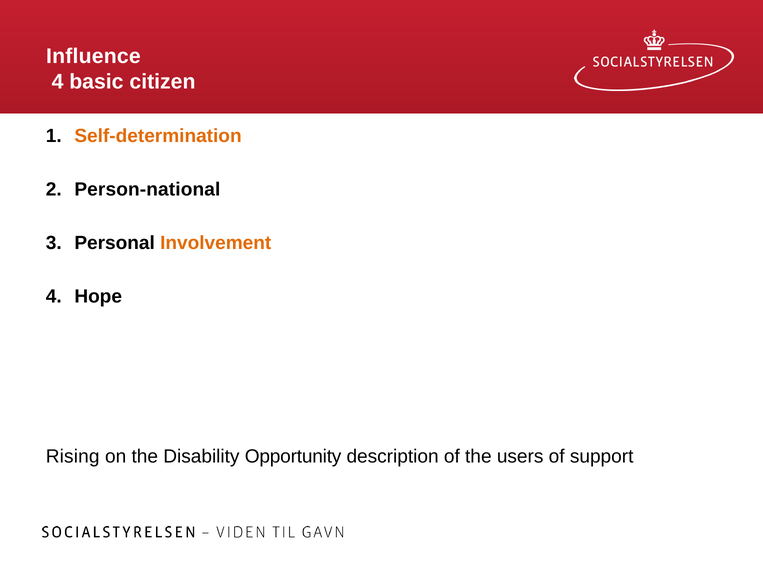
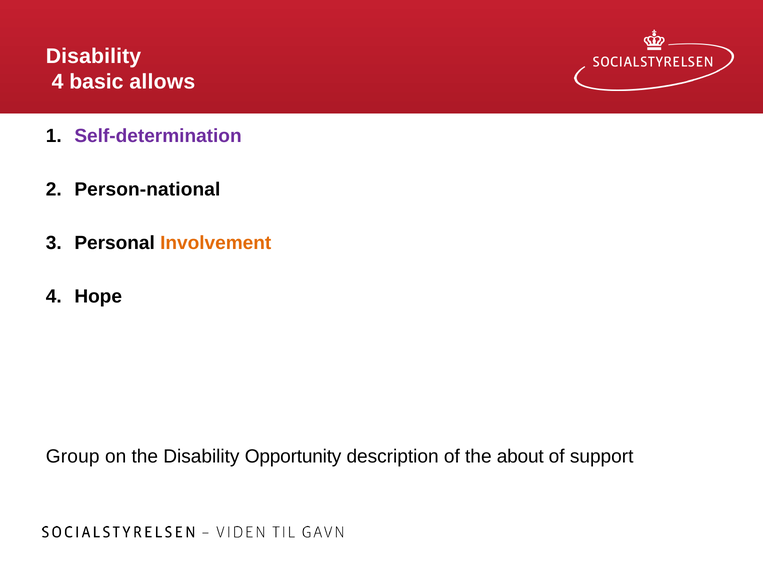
Influence: Influence -> Disability (93, 56)
citizen: citizen -> allows (162, 82)
Self-determination colour: orange -> purple (158, 136)
Rising: Rising -> Group (73, 457)
users: users -> about (520, 457)
